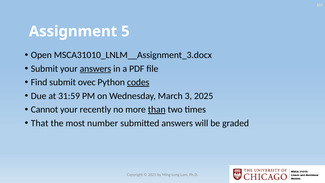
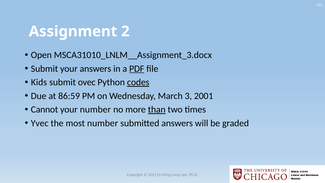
5: 5 -> 2 (125, 31)
answers underline: present -> none (95, 69)
PDF underline: none -> present (137, 69)
Find: Find -> Kids (39, 82)
31:59: 31:59 -> 86:59 (69, 96)
2025: 2025 -> 2001 (204, 96)
your recently: recently -> number (95, 109)
That: That -> Yvec (40, 123)
